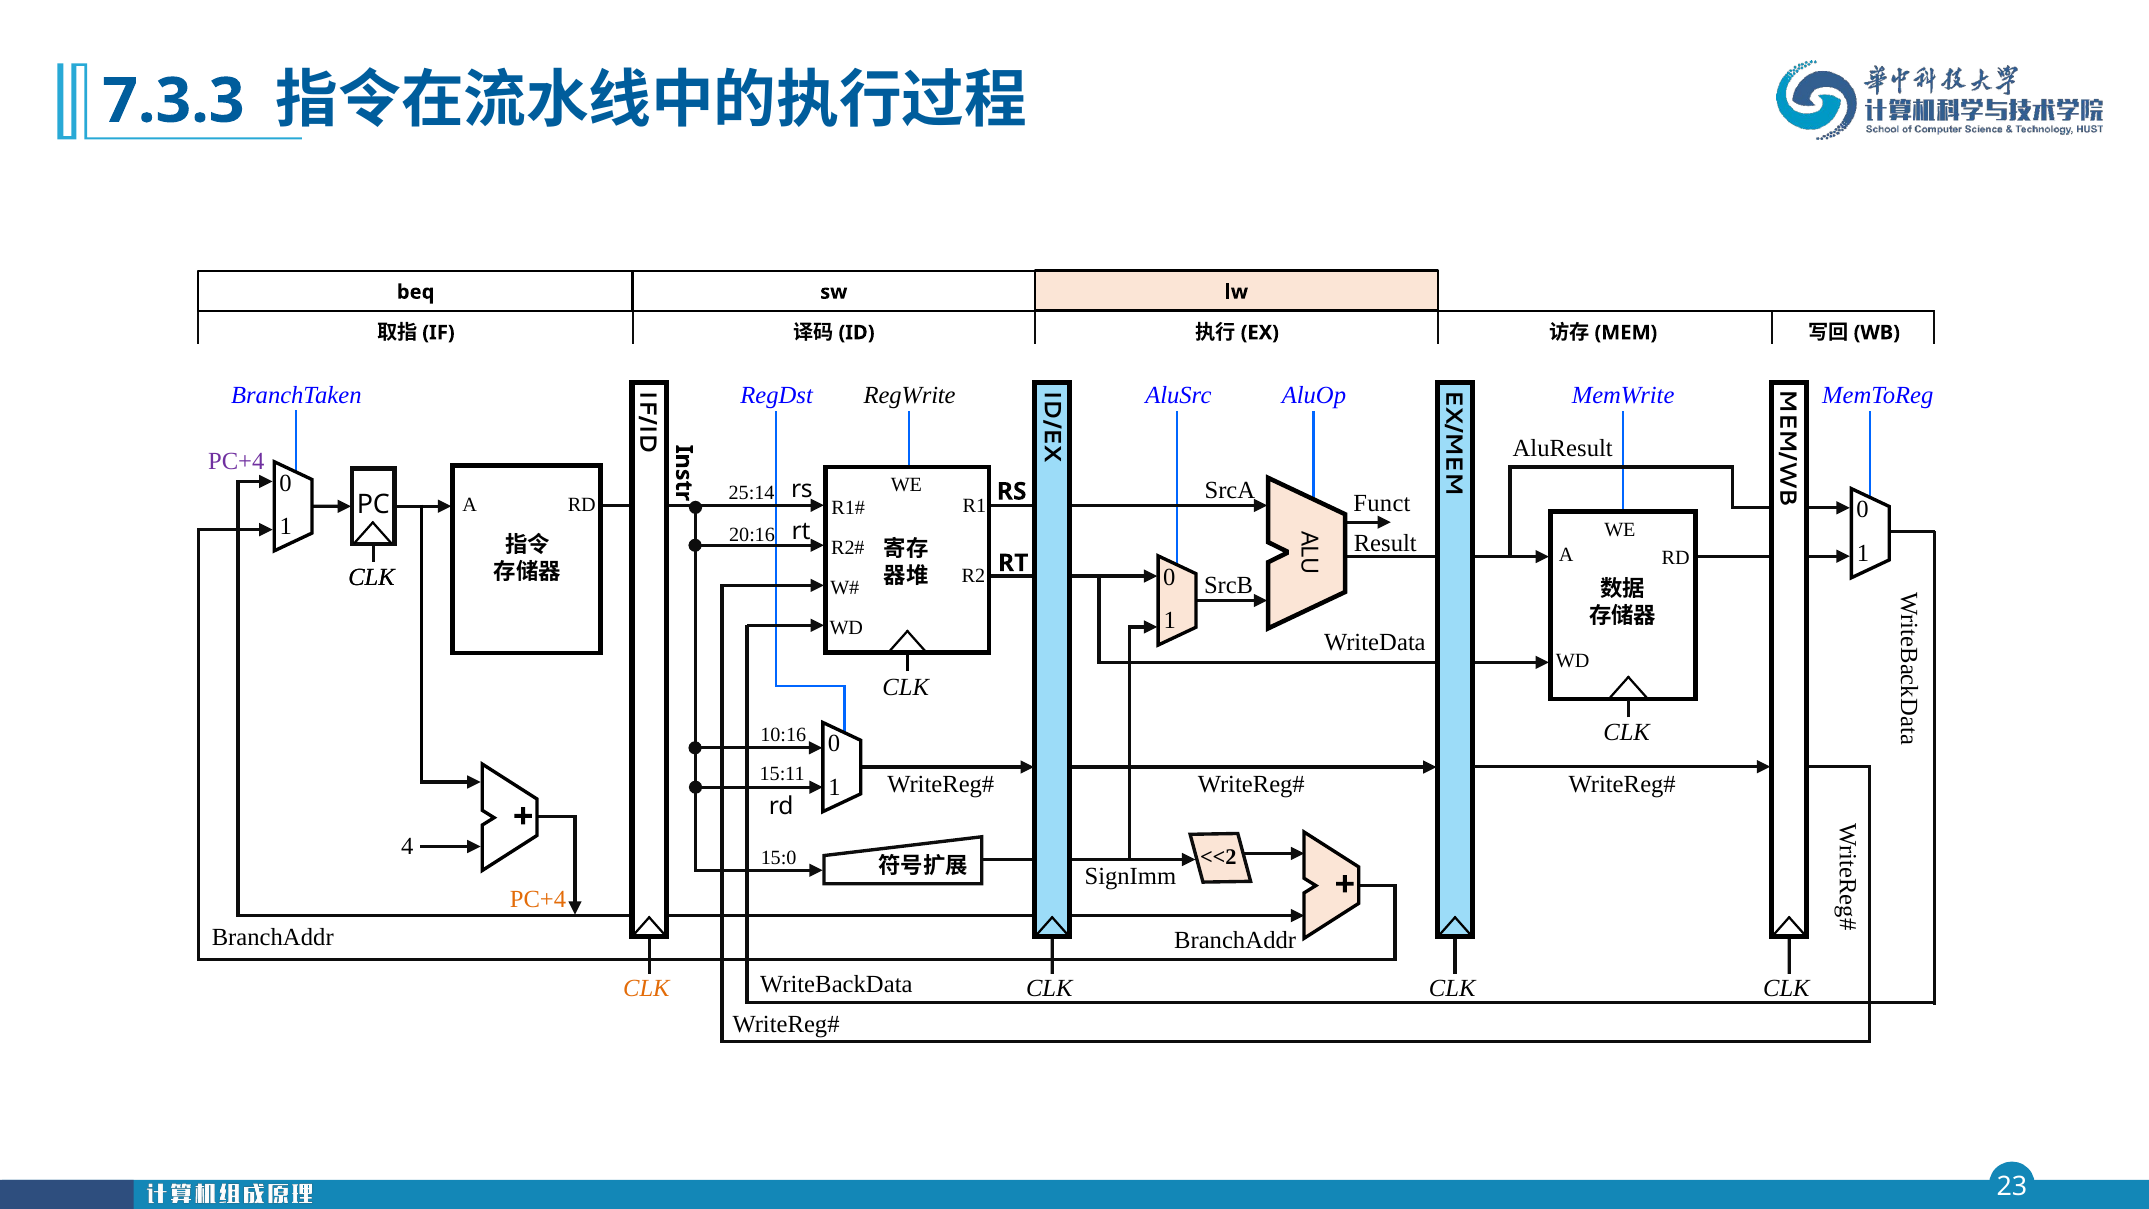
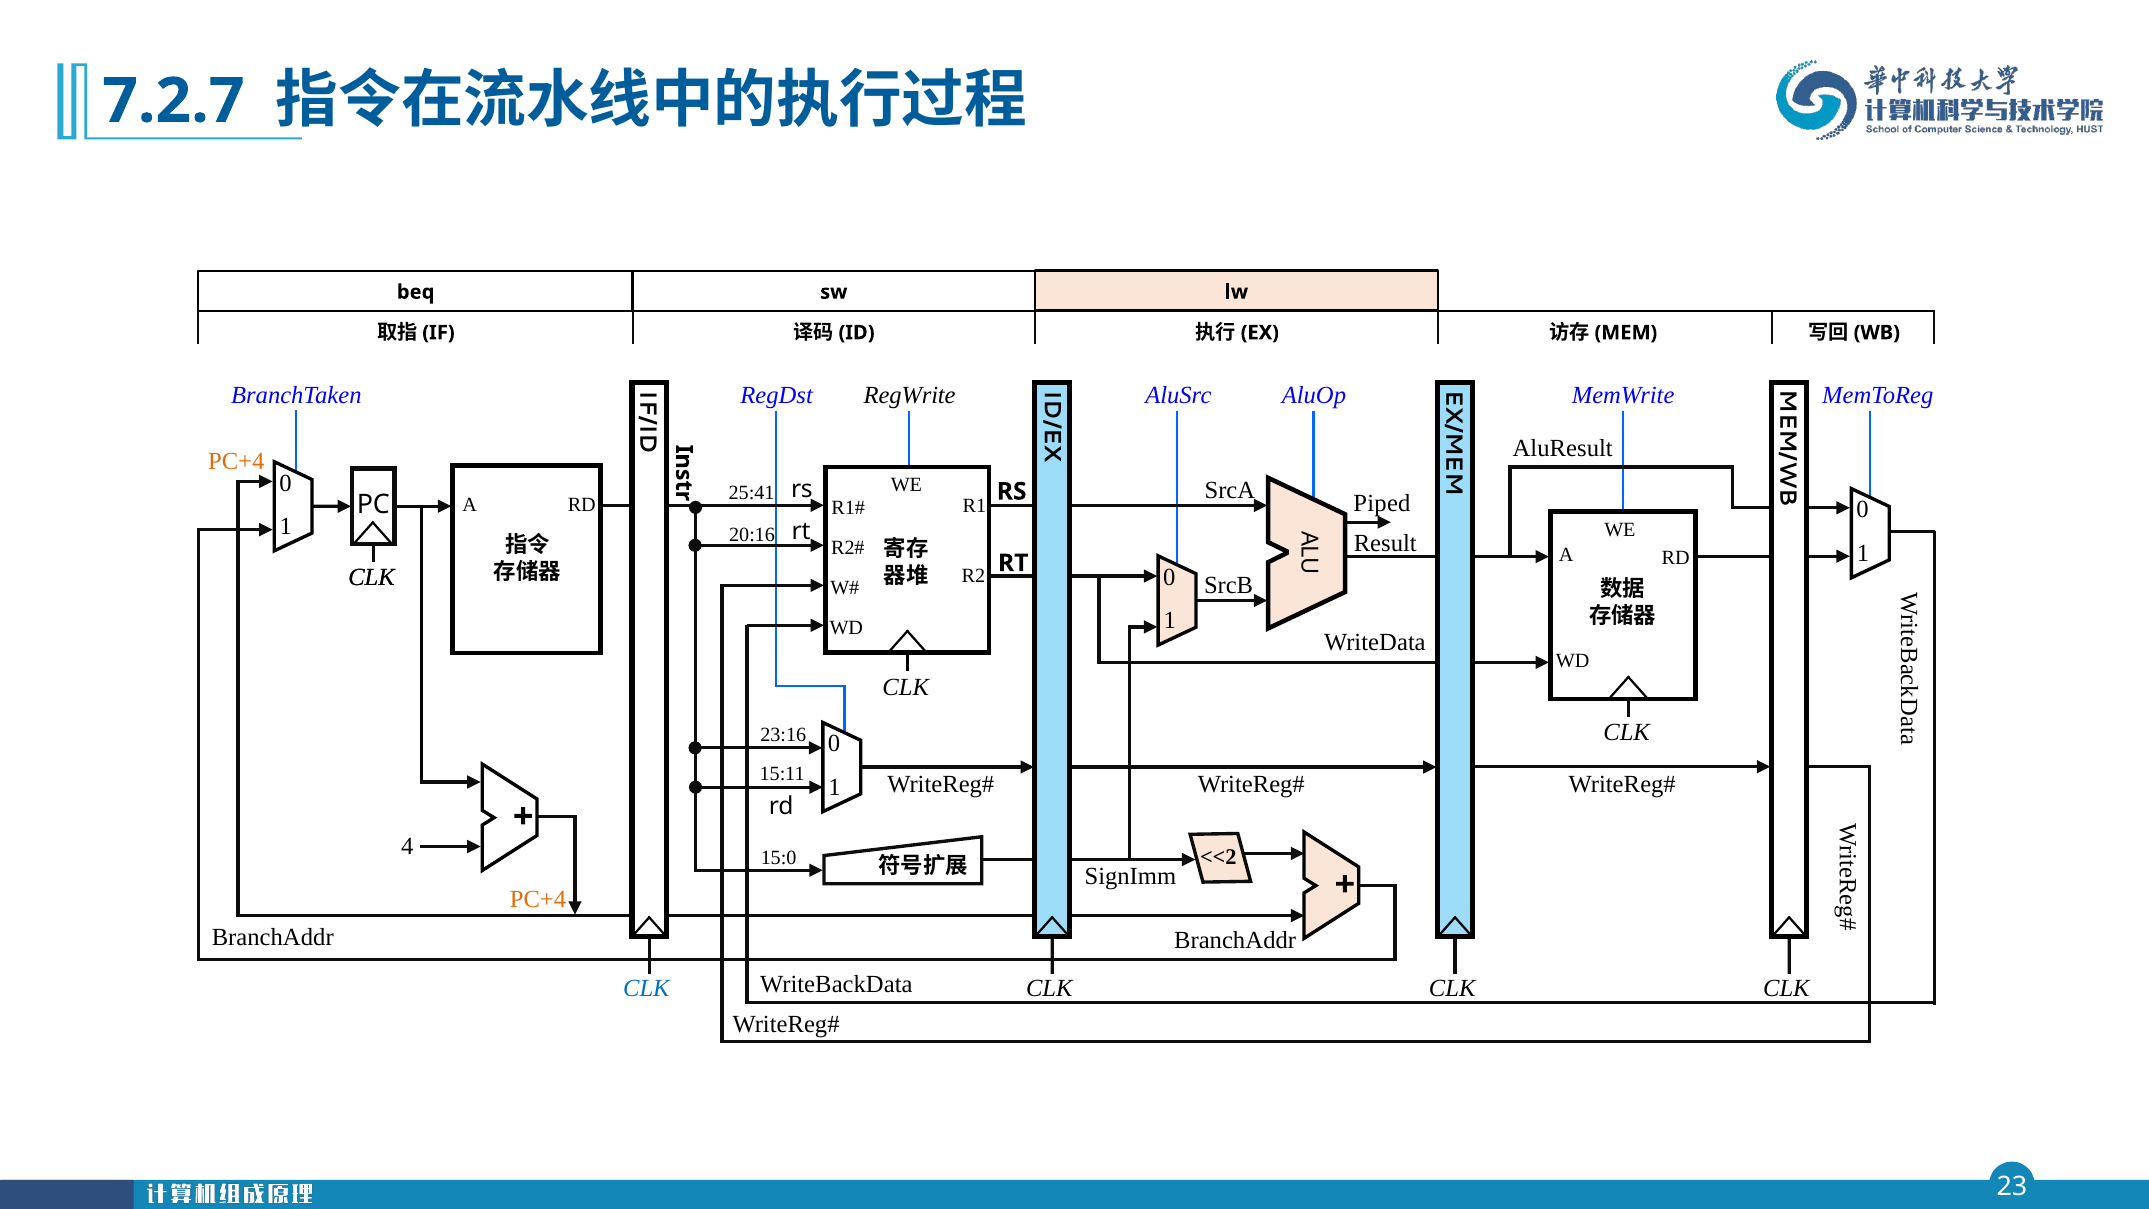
7.3.3: 7.3.3 -> 7.2.7 (173, 101)
PC+4 colour: purple -> orange (236, 461)
25:14: 25:14 -> 25:41 (752, 493)
Funct: Funct -> Piped (1382, 503)
10:16: 10:16 -> 23:16 (783, 735)
CLK colour: orange -> blue (646, 988)
